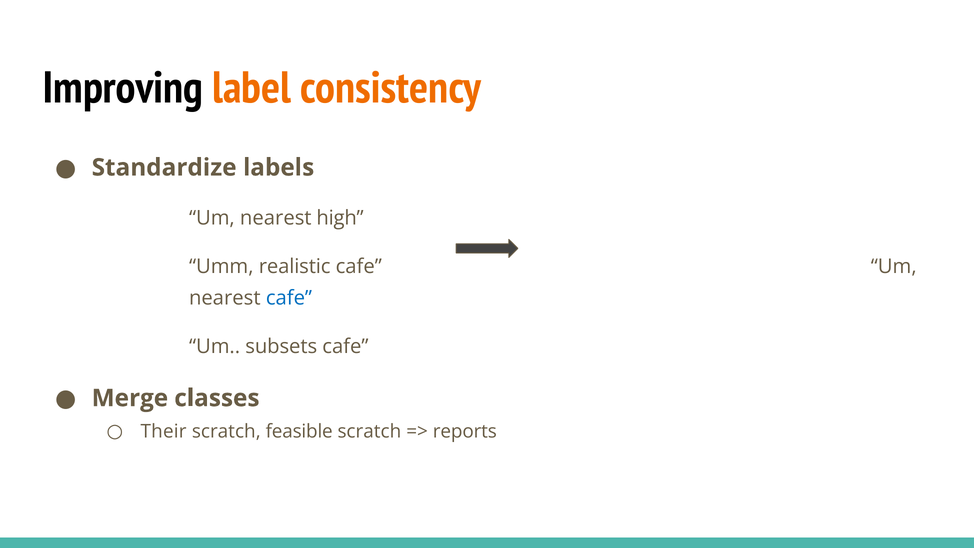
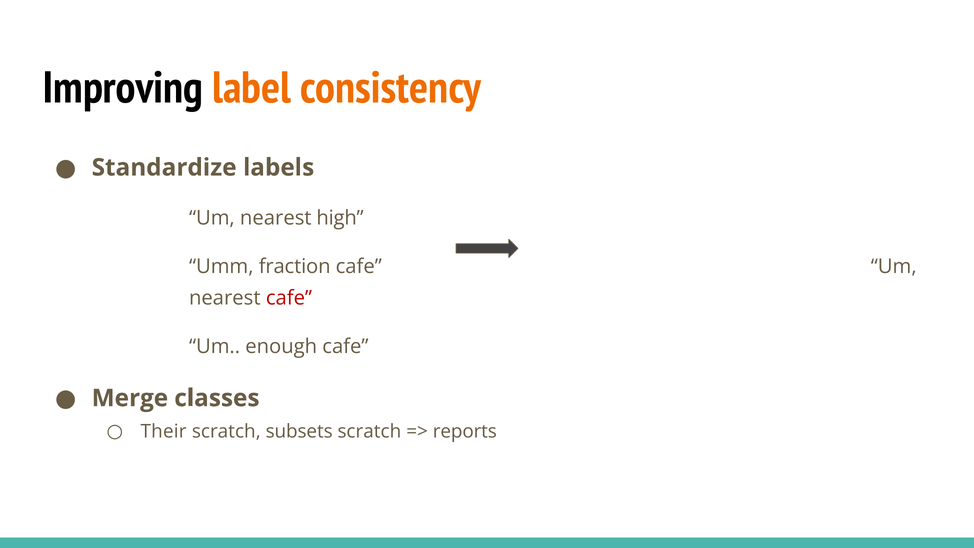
realistic: realistic -> fraction (295, 266)
cafe colour: blue -> red (289, 298)
subsets: subsets -> enough (281, 346)
feasible: feasible -> subsets (299, 431)
